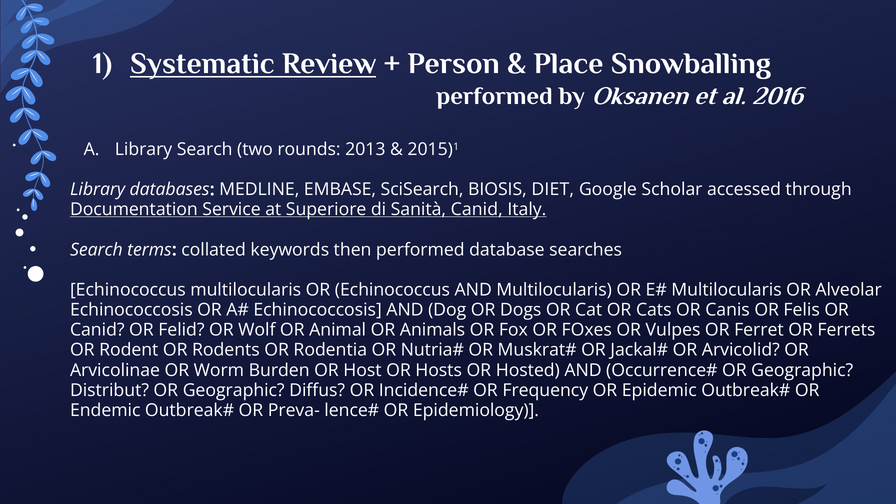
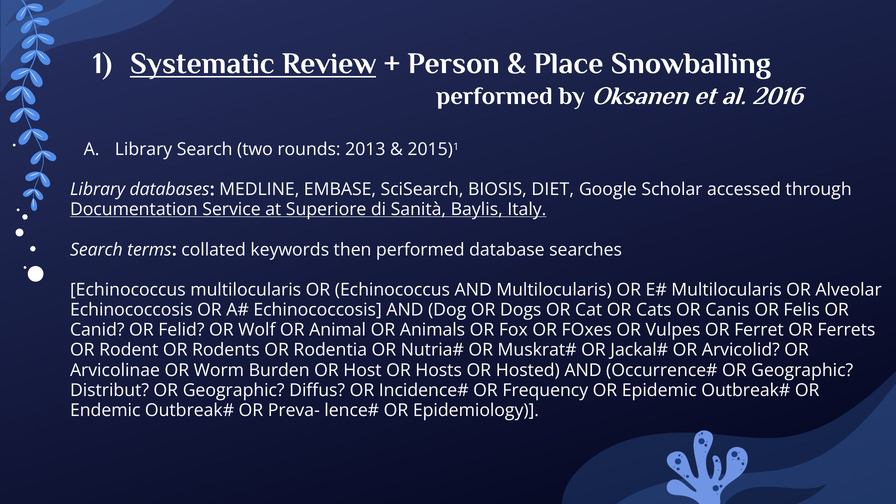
Sanità Canid: Canid -> Baylis (477, 210)
